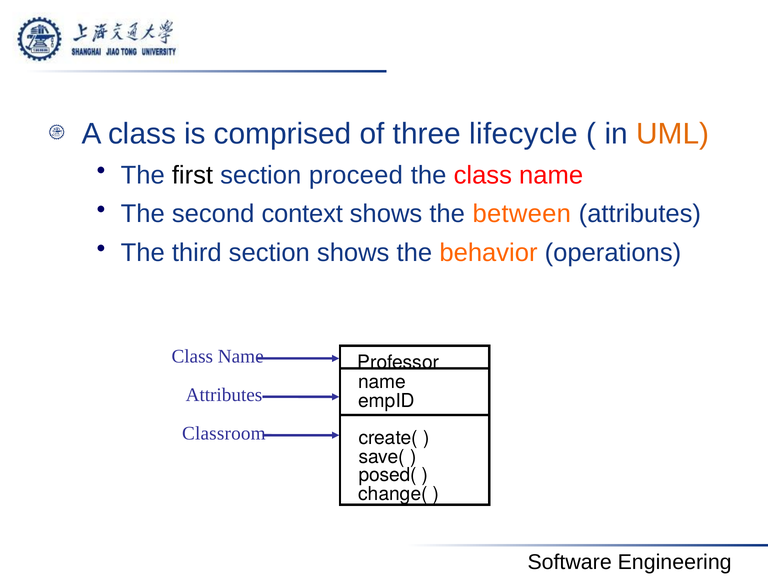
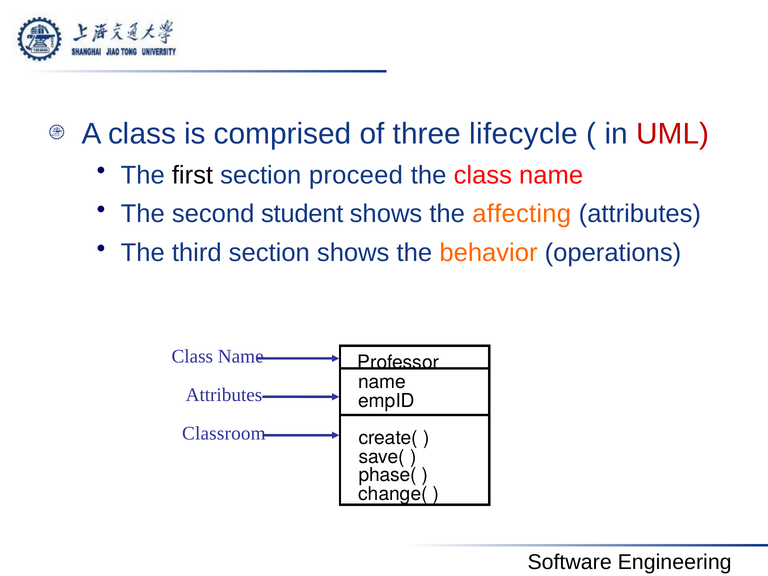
UML colour: orange -> red (673, 134)
context: context -> student (302, 214)
between: between -> affecting (522, 214)
posed(: posed( -> phase( (388, 475)
